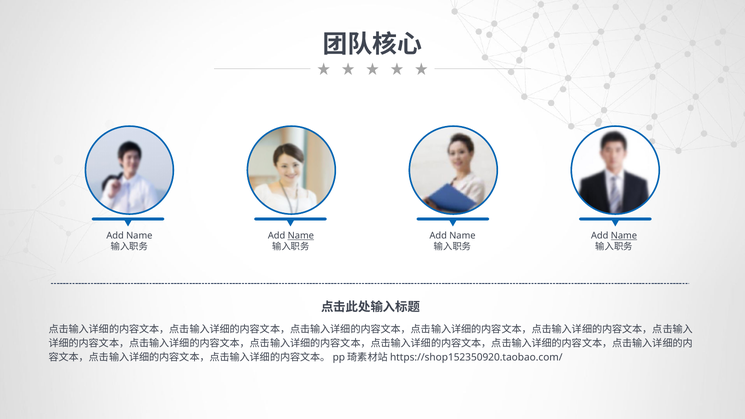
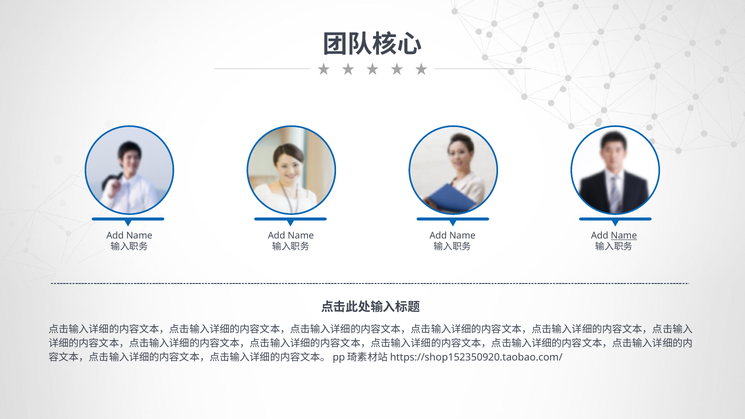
Name underline: present -> none (301, 236)
